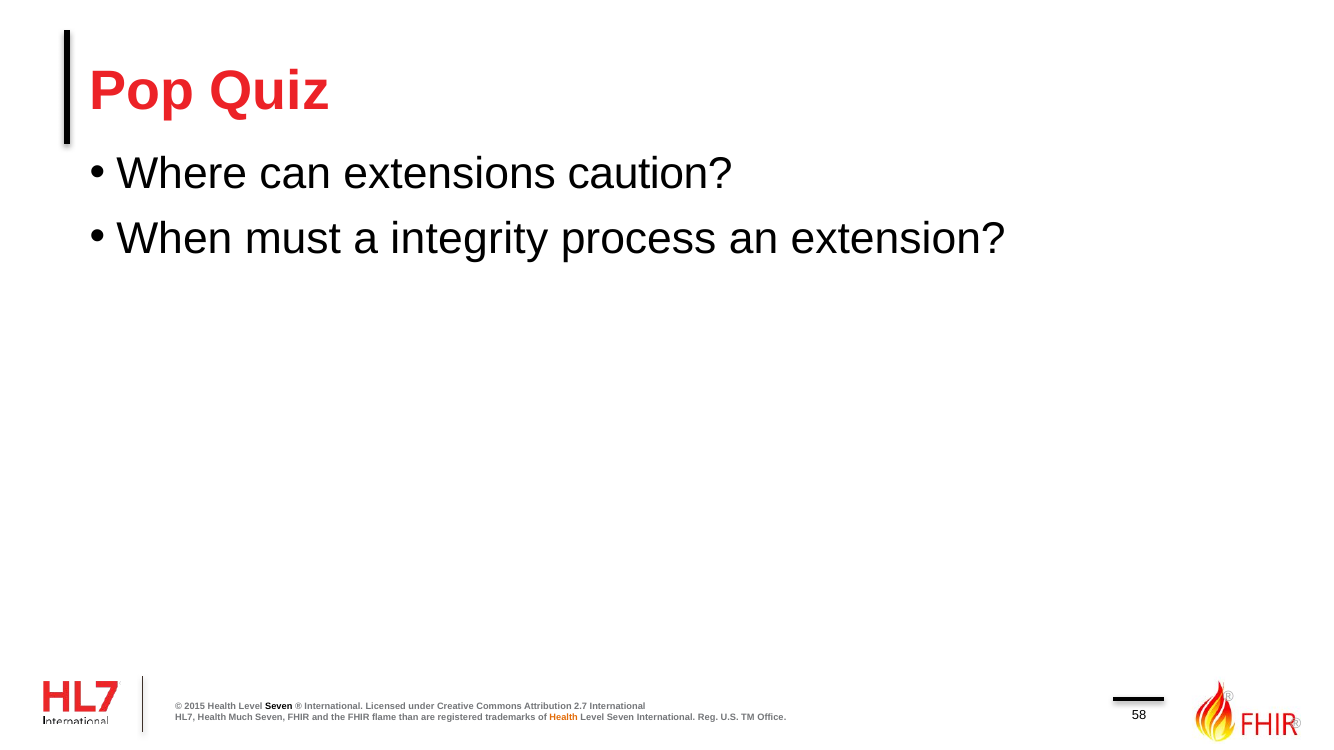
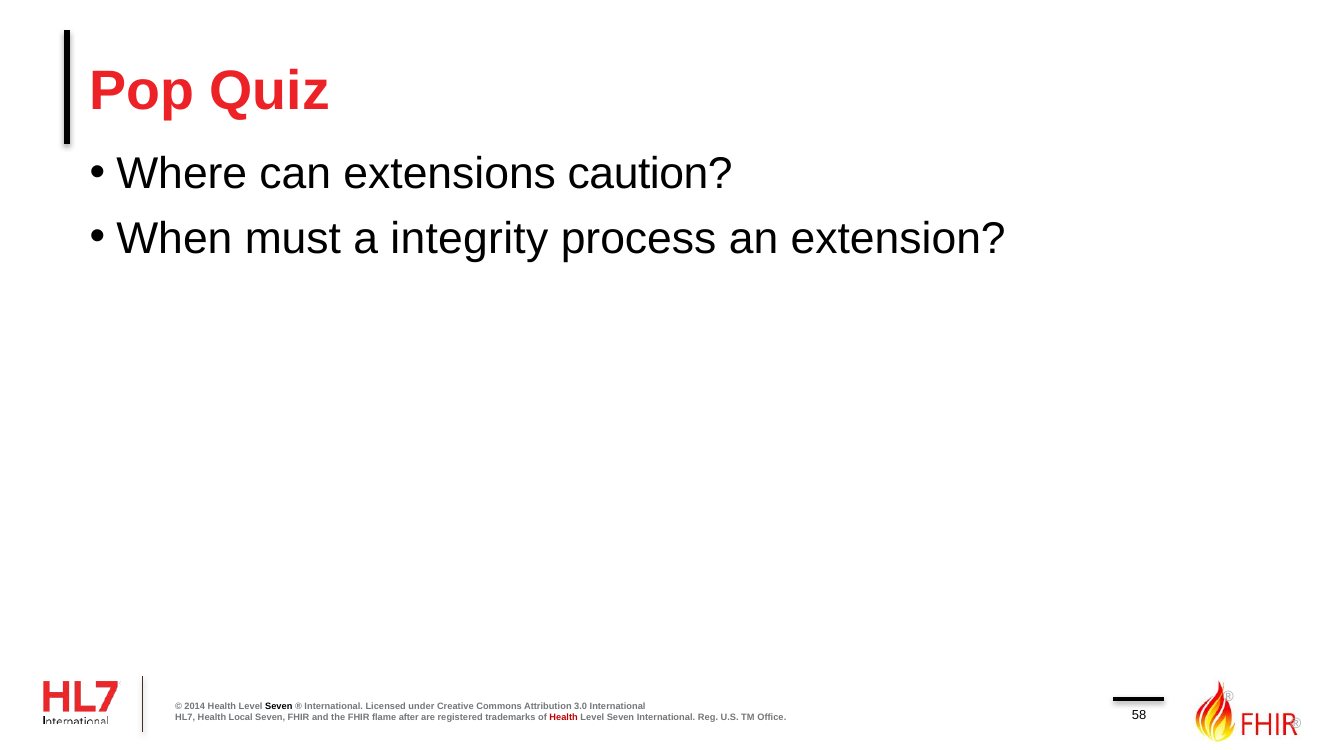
2015: 2015 -> 2014 (195, 706)
2.7: 2.7 -> 3.0 (581, 706)
Much: Much -> Local (241, 717)
than: than -> after (409, 717)
Health colour: orange -> red (564, 717)
